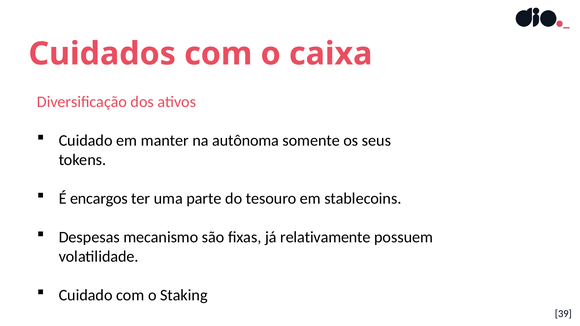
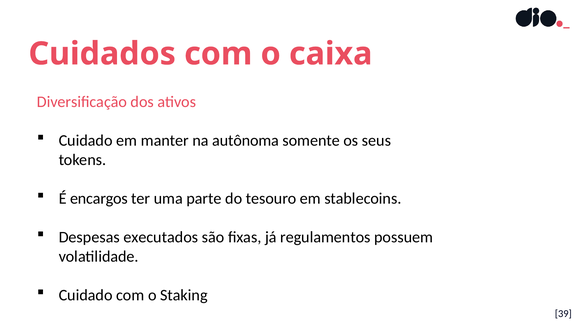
mecanismo: mecanismo -> executados (161, 237)
relativamente: relativamente -> regulamentos (325, 237)
